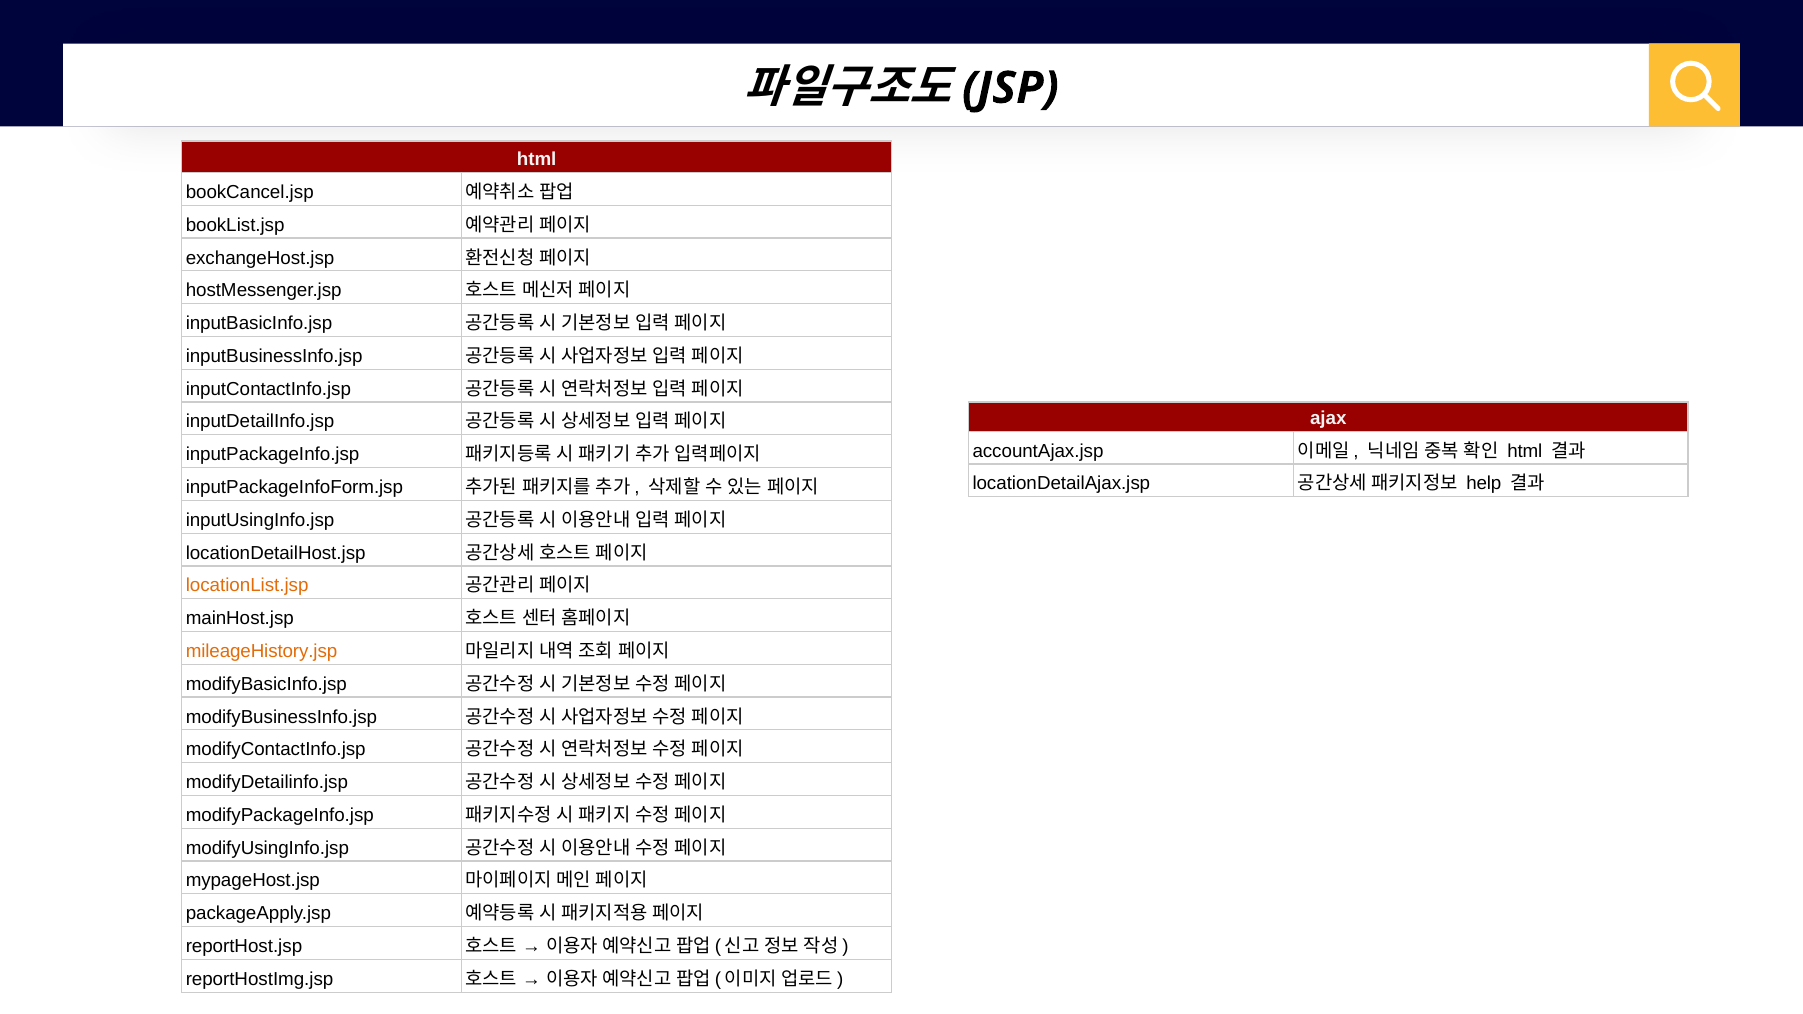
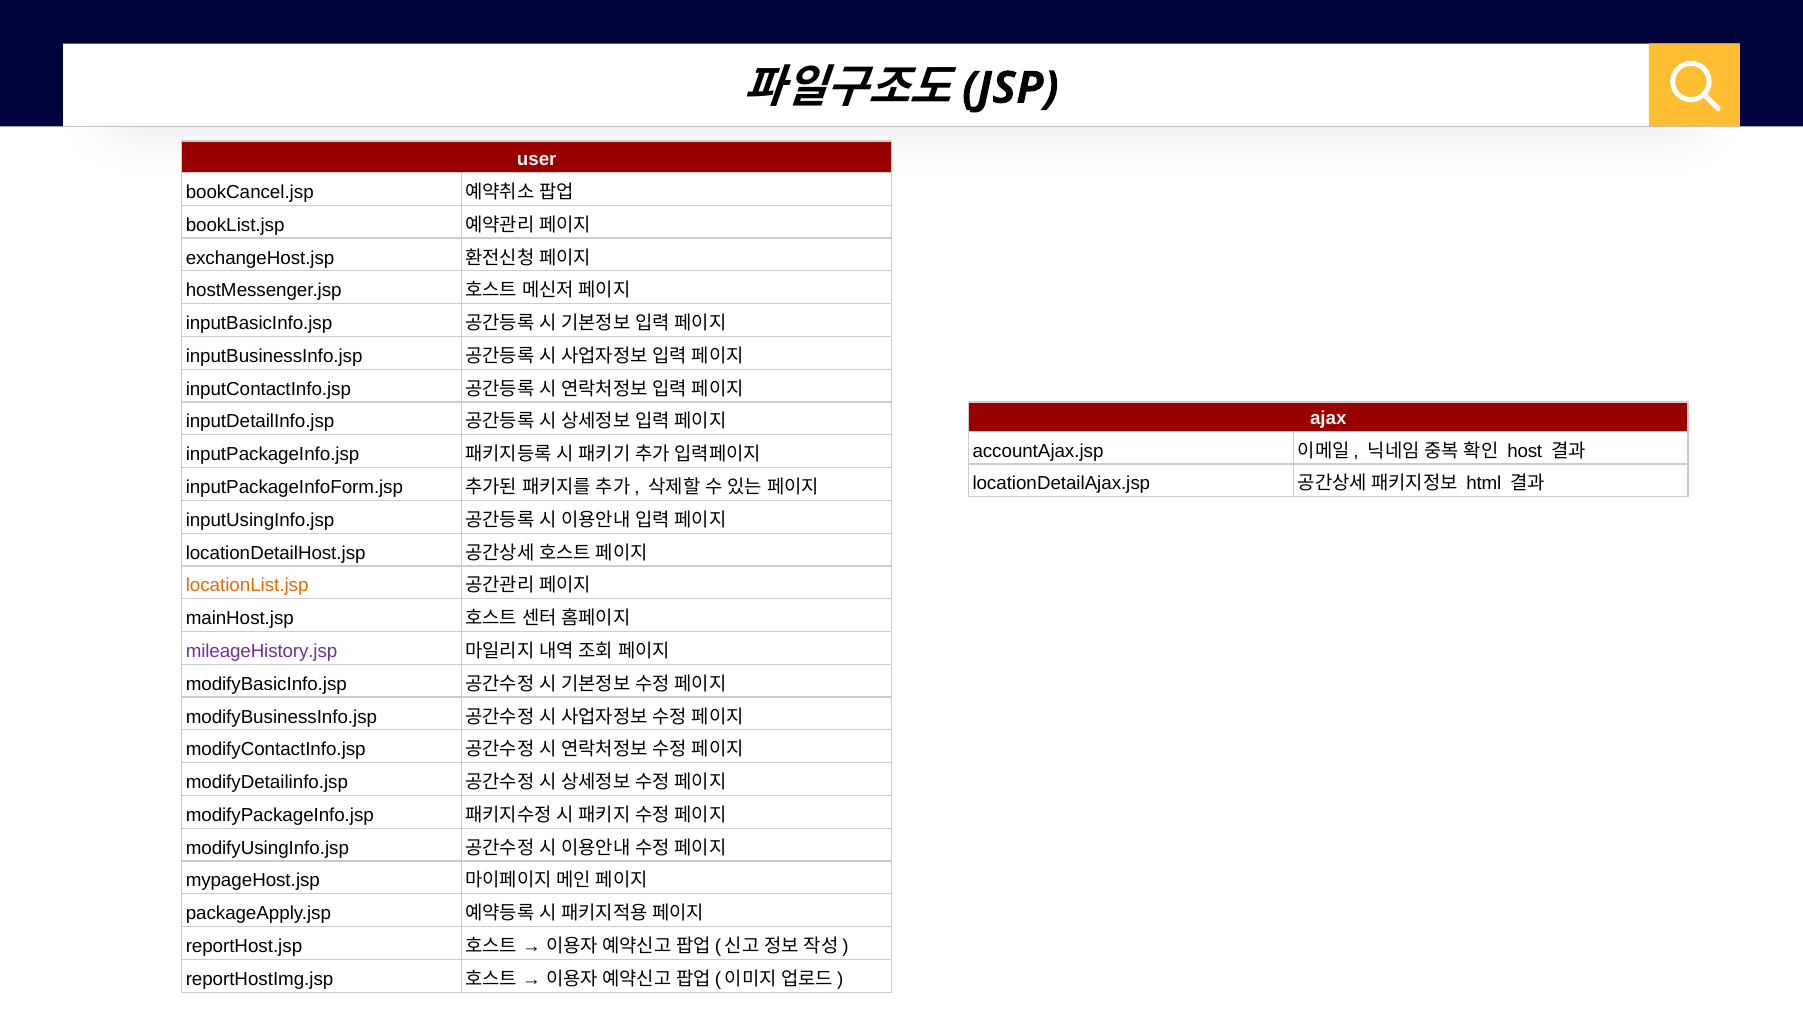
html: html -> user (537, 159)
html: html -> host (1525, 451)
help: help -> html (1484, 484)
mileageHistory.jsp colour: orange -> purple (262, 651)
